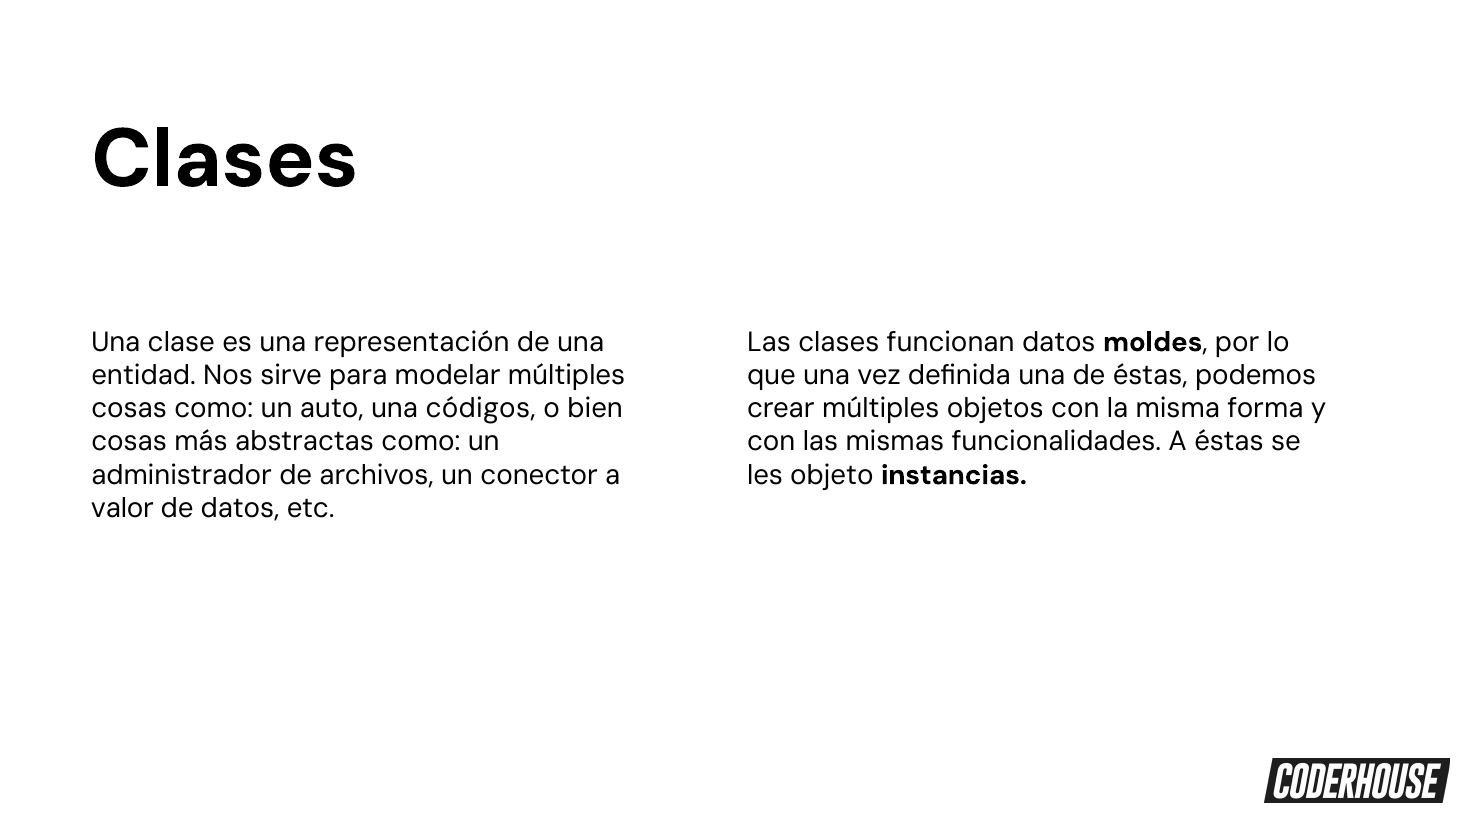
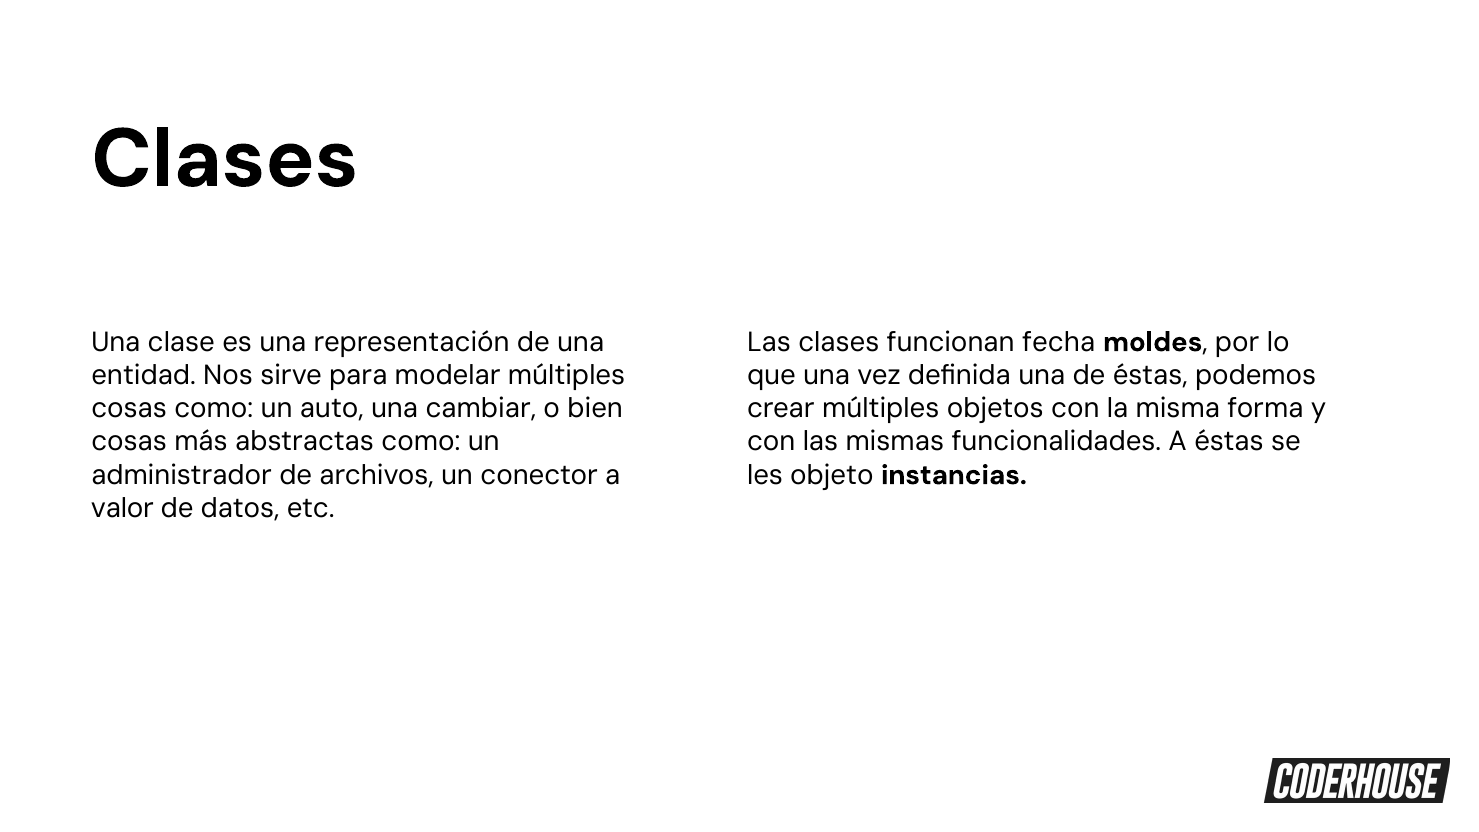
funcionan datos: datos -> fecha (1059, 342)
códigos: códigos -> cambiar (481, 408)
